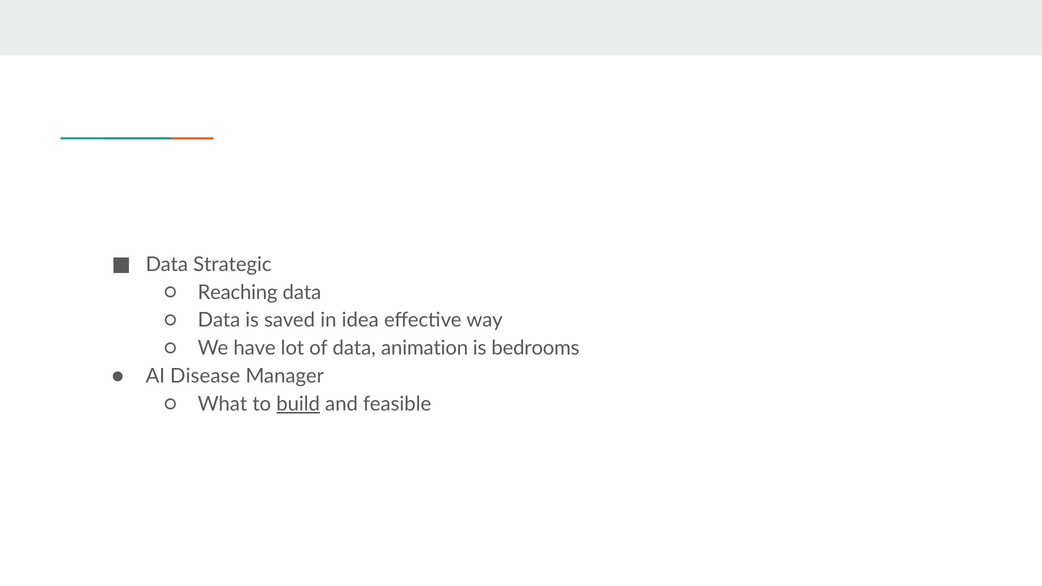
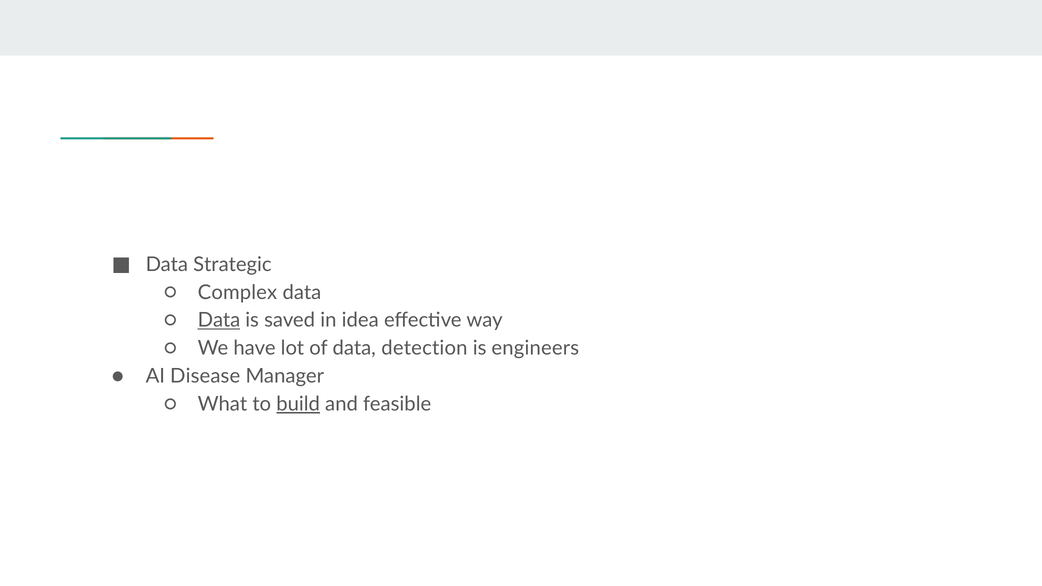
Reaching: Reaching -> Complex (237, 292)
Data underline: none -> present (219, 320)
animation: animation -> detection (424, 348)
bedrooms: bedrooms -> engineers (535, 348)
